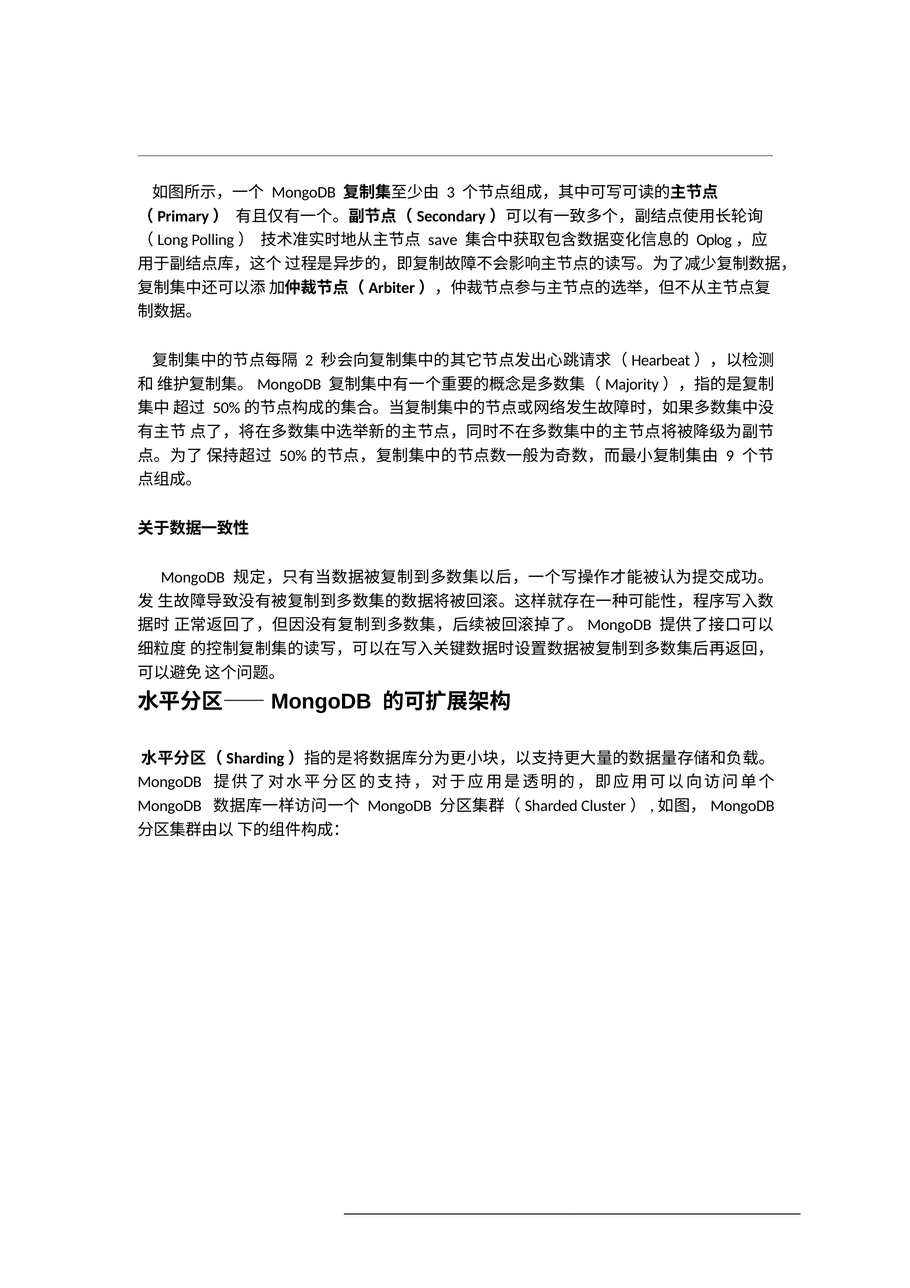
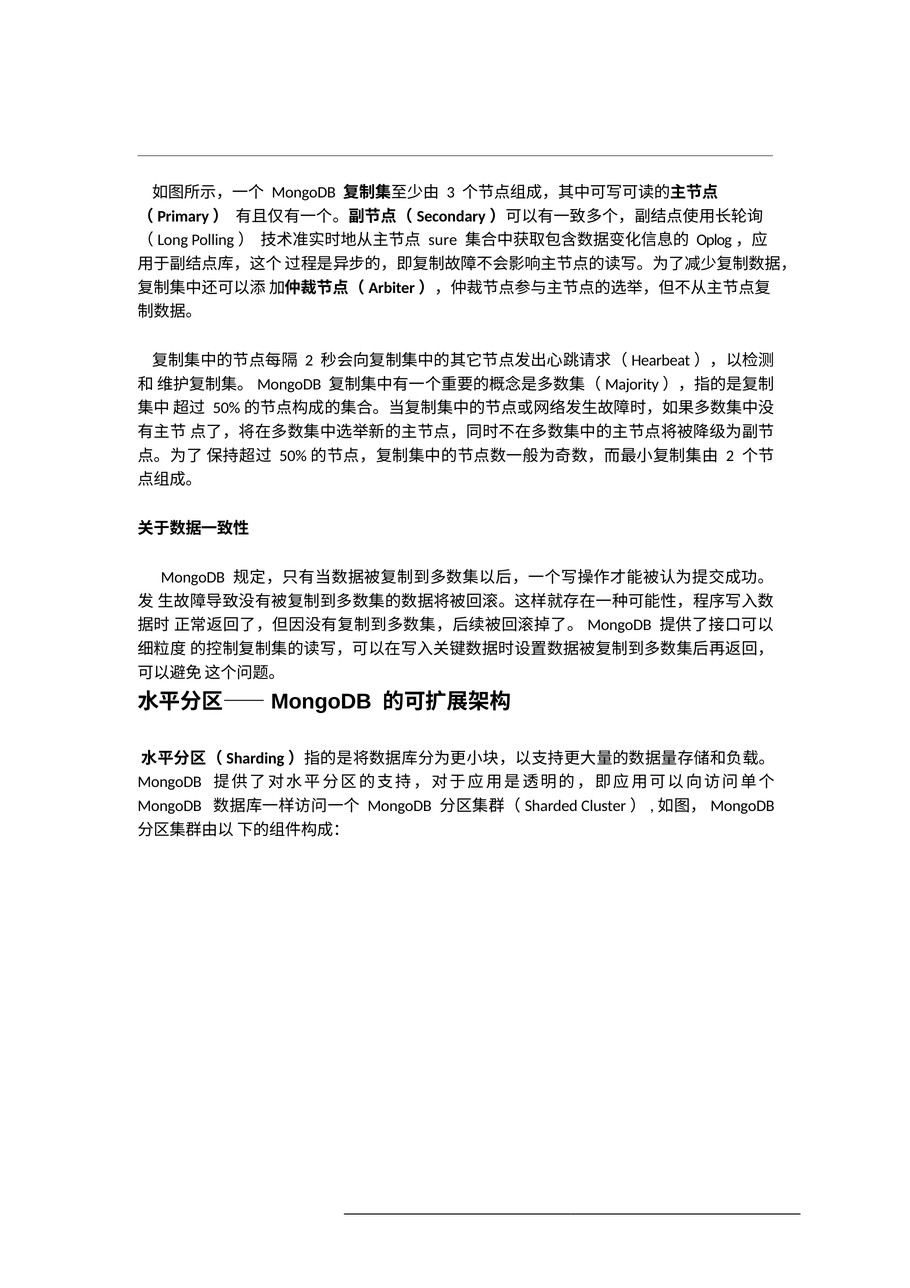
save: save -> sure (443, 240)
9: 9 -> 2 (730, 456)
